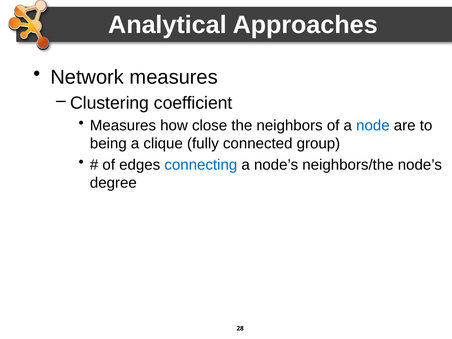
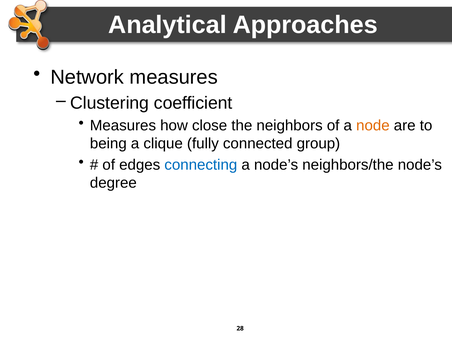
node colour: blue -> orange (373, 126)
